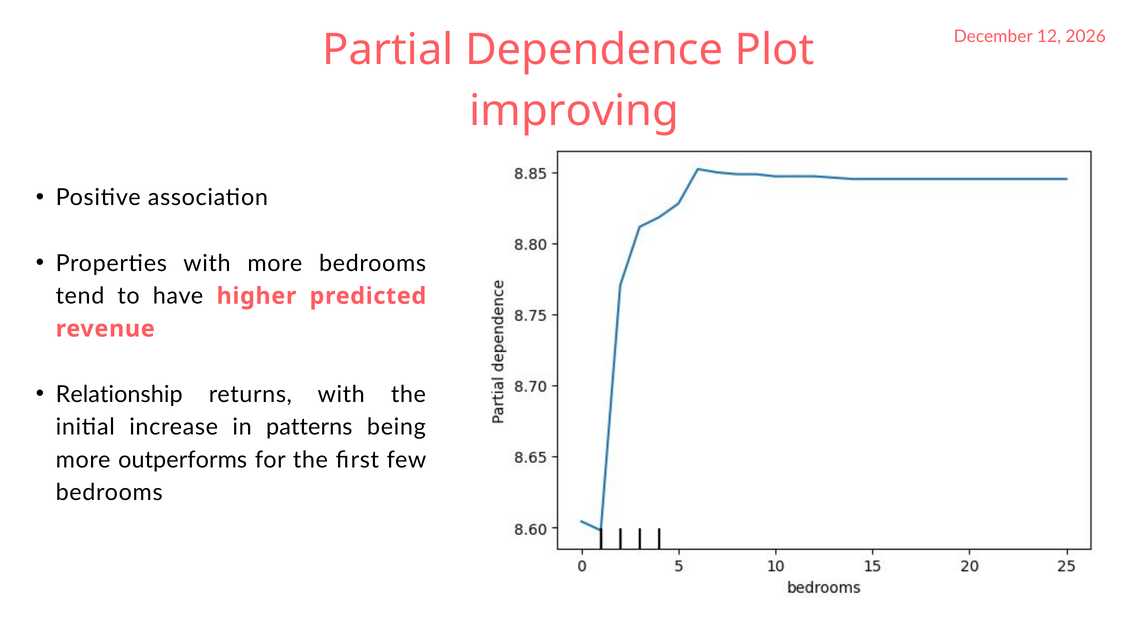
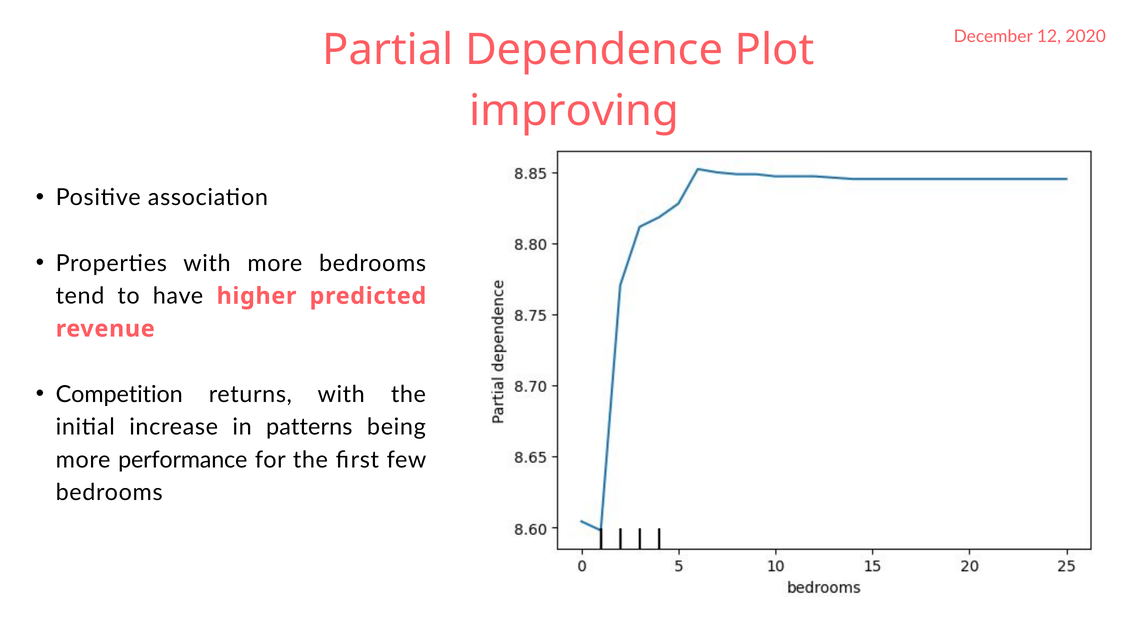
2026: 2026 -> 2020 (1086, 36)
Relationship: Relationship -> Competition (119, 395)
outperforms: outperforms -> performance (183, 460)
